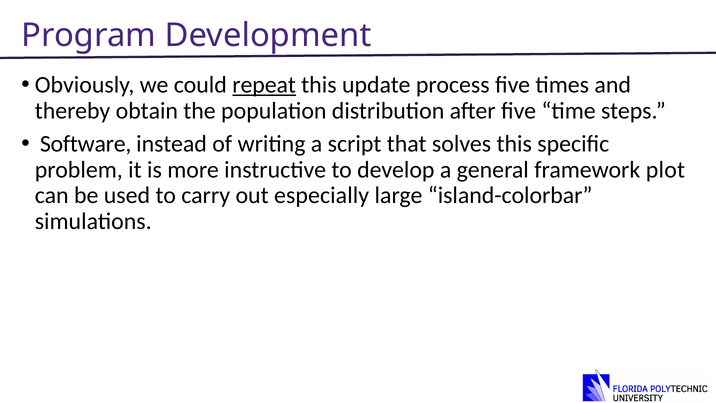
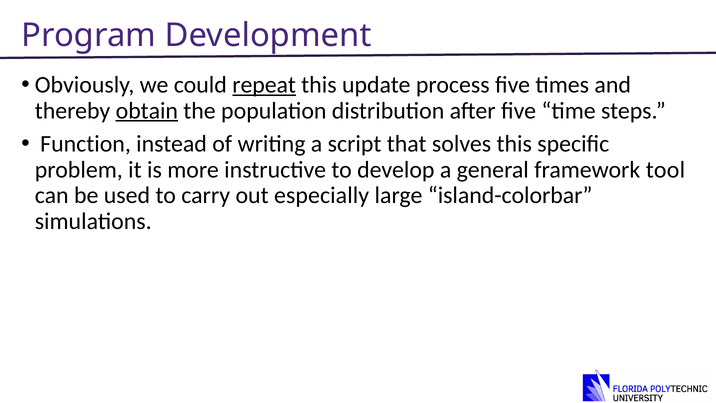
obtain underline: none -> present (147, 111)
Software: Software -> Function (86, 144)
plot: plot -> tool (665, 170)
